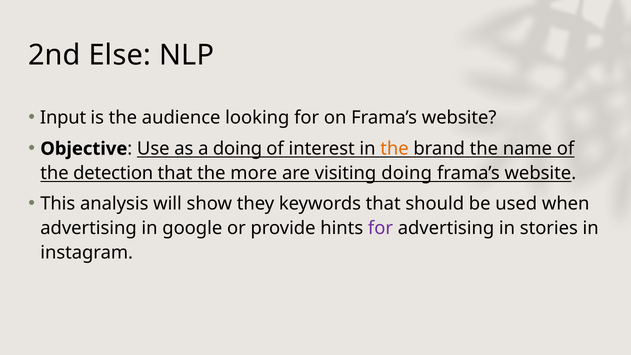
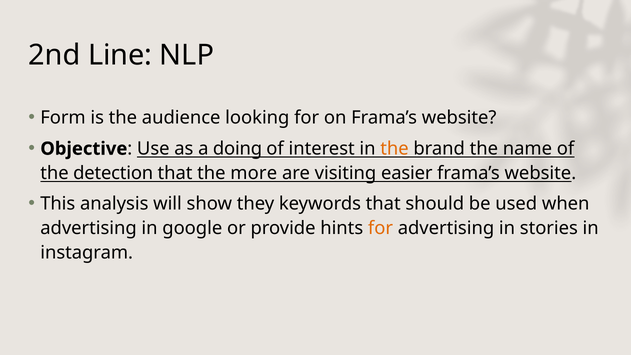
Else: Else -> Line (120, 55)
Input: Input -> Form (63, 118)
visiting doing: doing -> easier (407, 173)
for colour: purple -> orange (380, 228)
